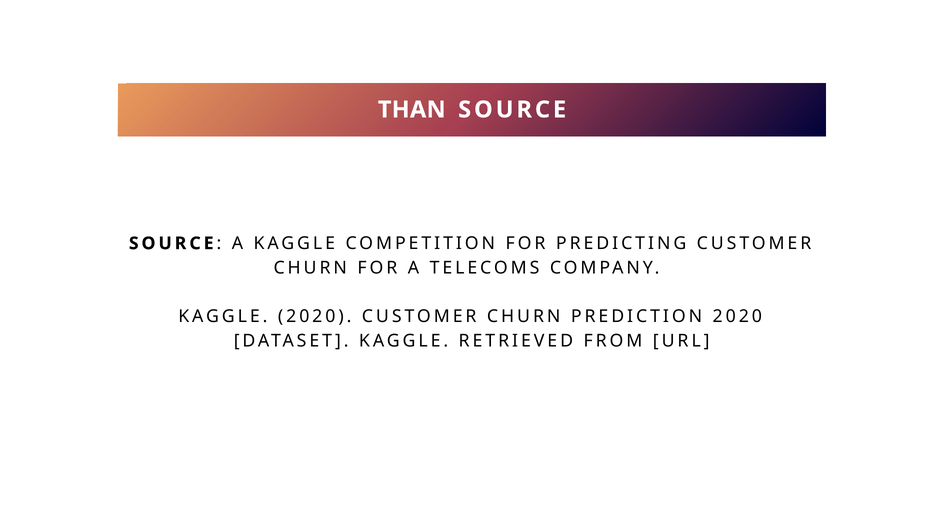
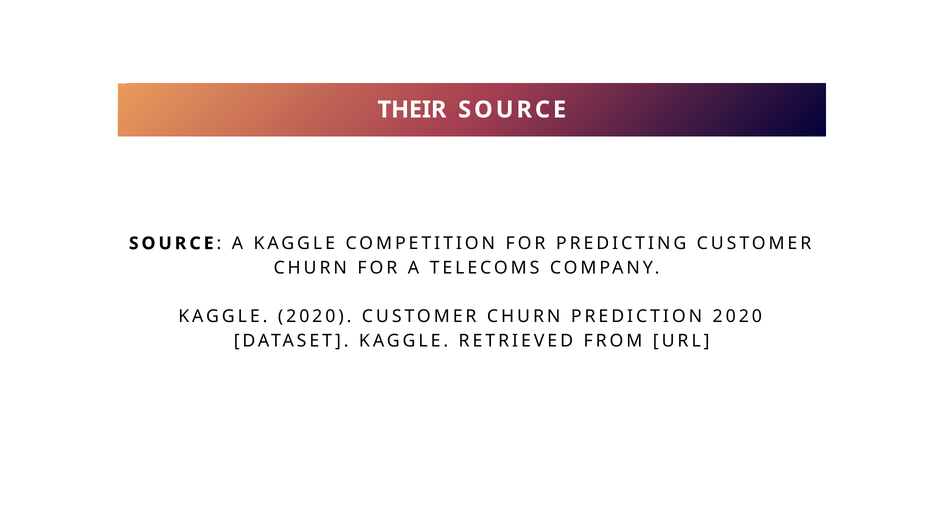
THAN: THAN -> THEIR (412, 110)
